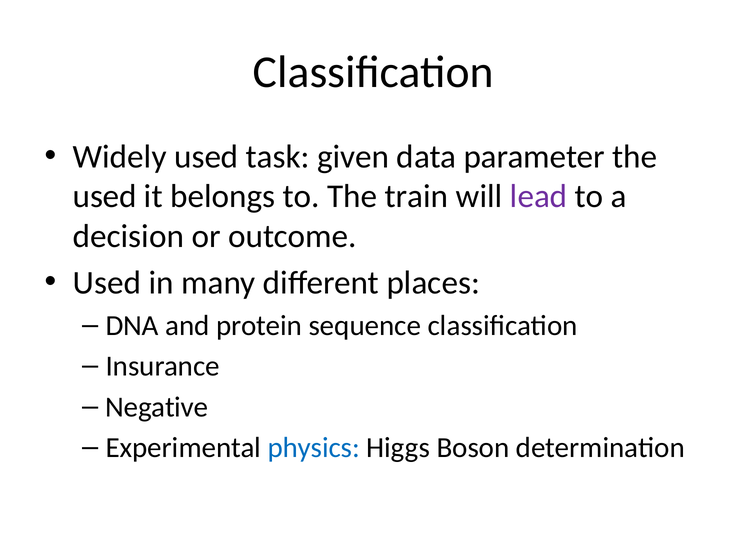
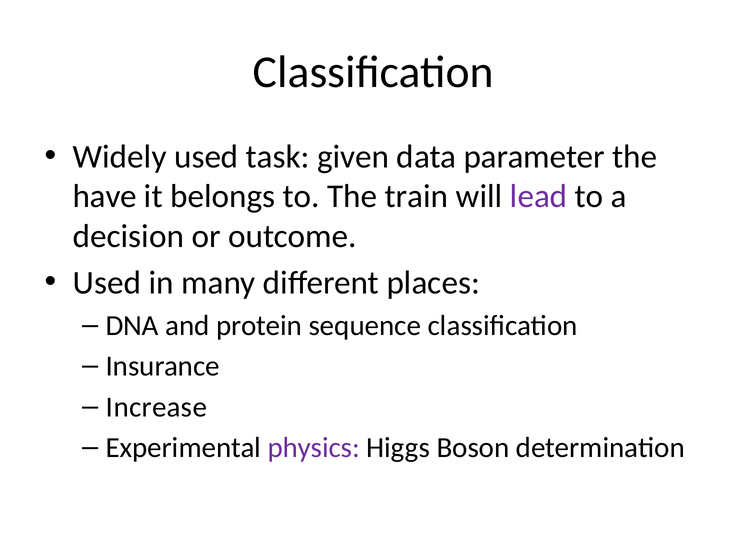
used: used -> have (105, 197)
Negative: Negative -> Increase (157, 407)
physics colour: blue -> purple (314, 448)
